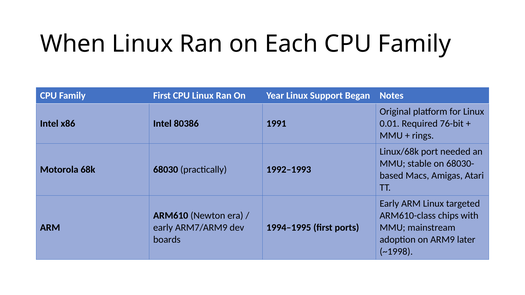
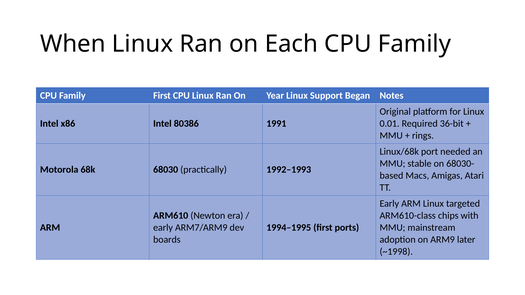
76-bit: 76-bit -> 36-bit (452, 124)
